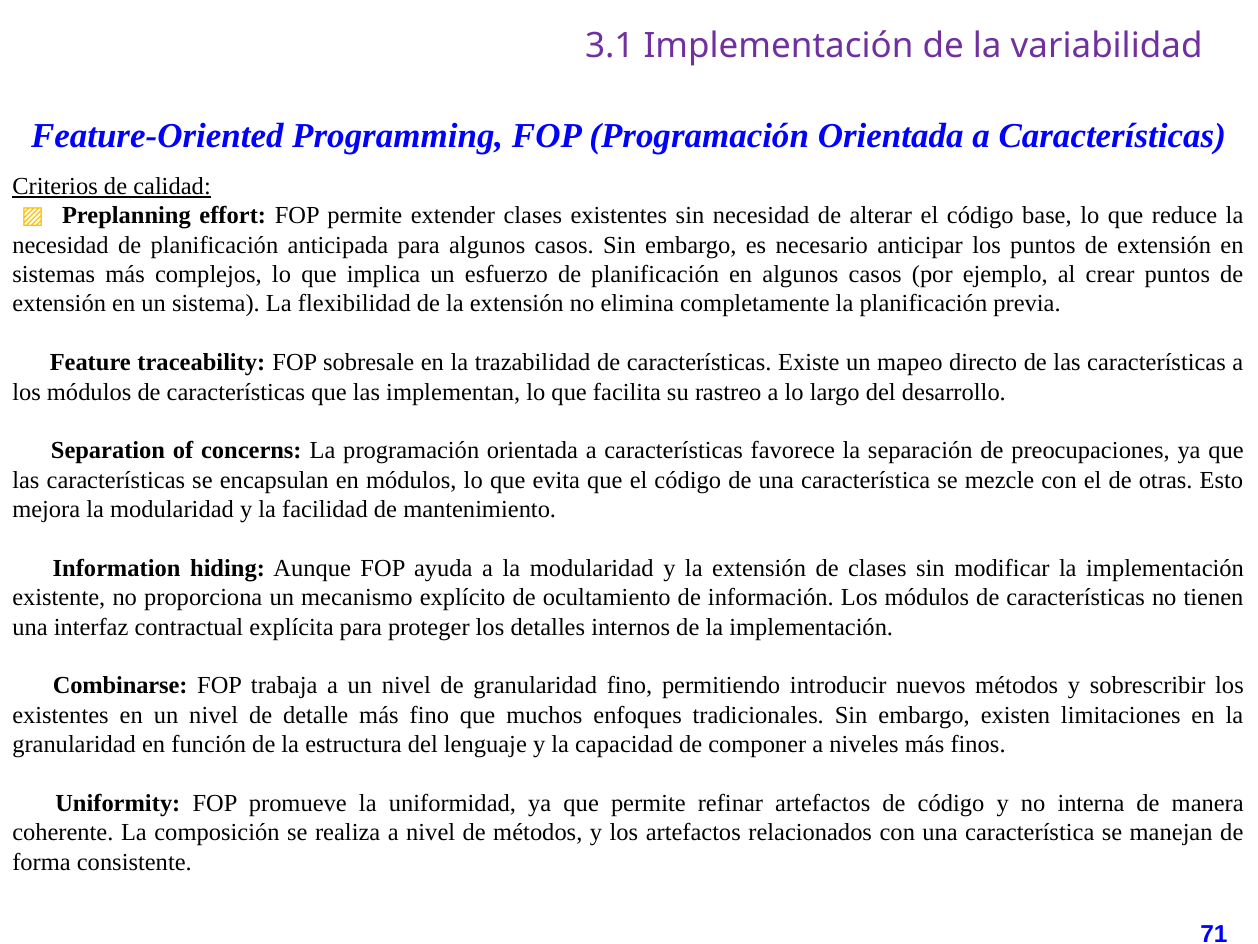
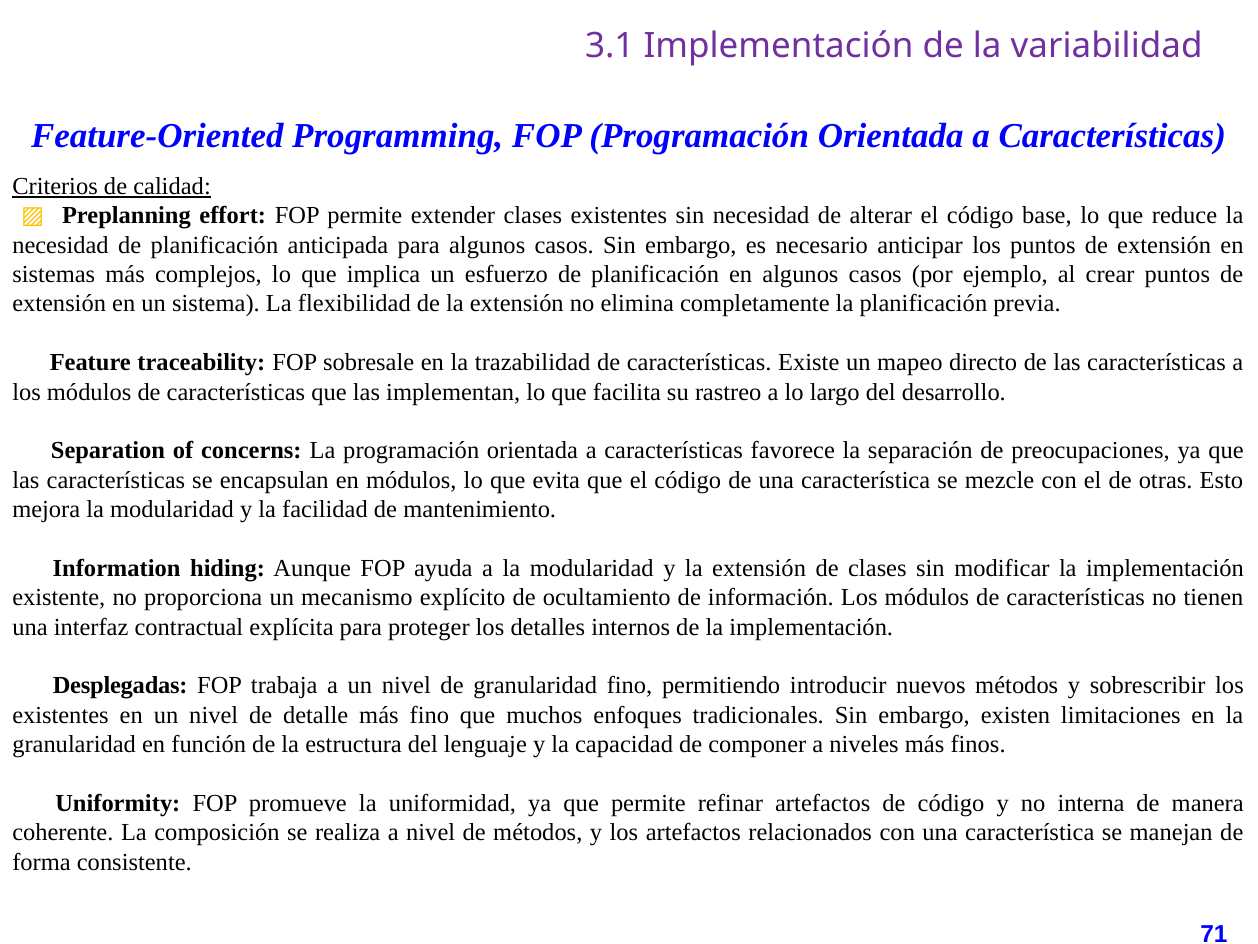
Combinarse: Combinarse -> Desplegadas (120, 686)
